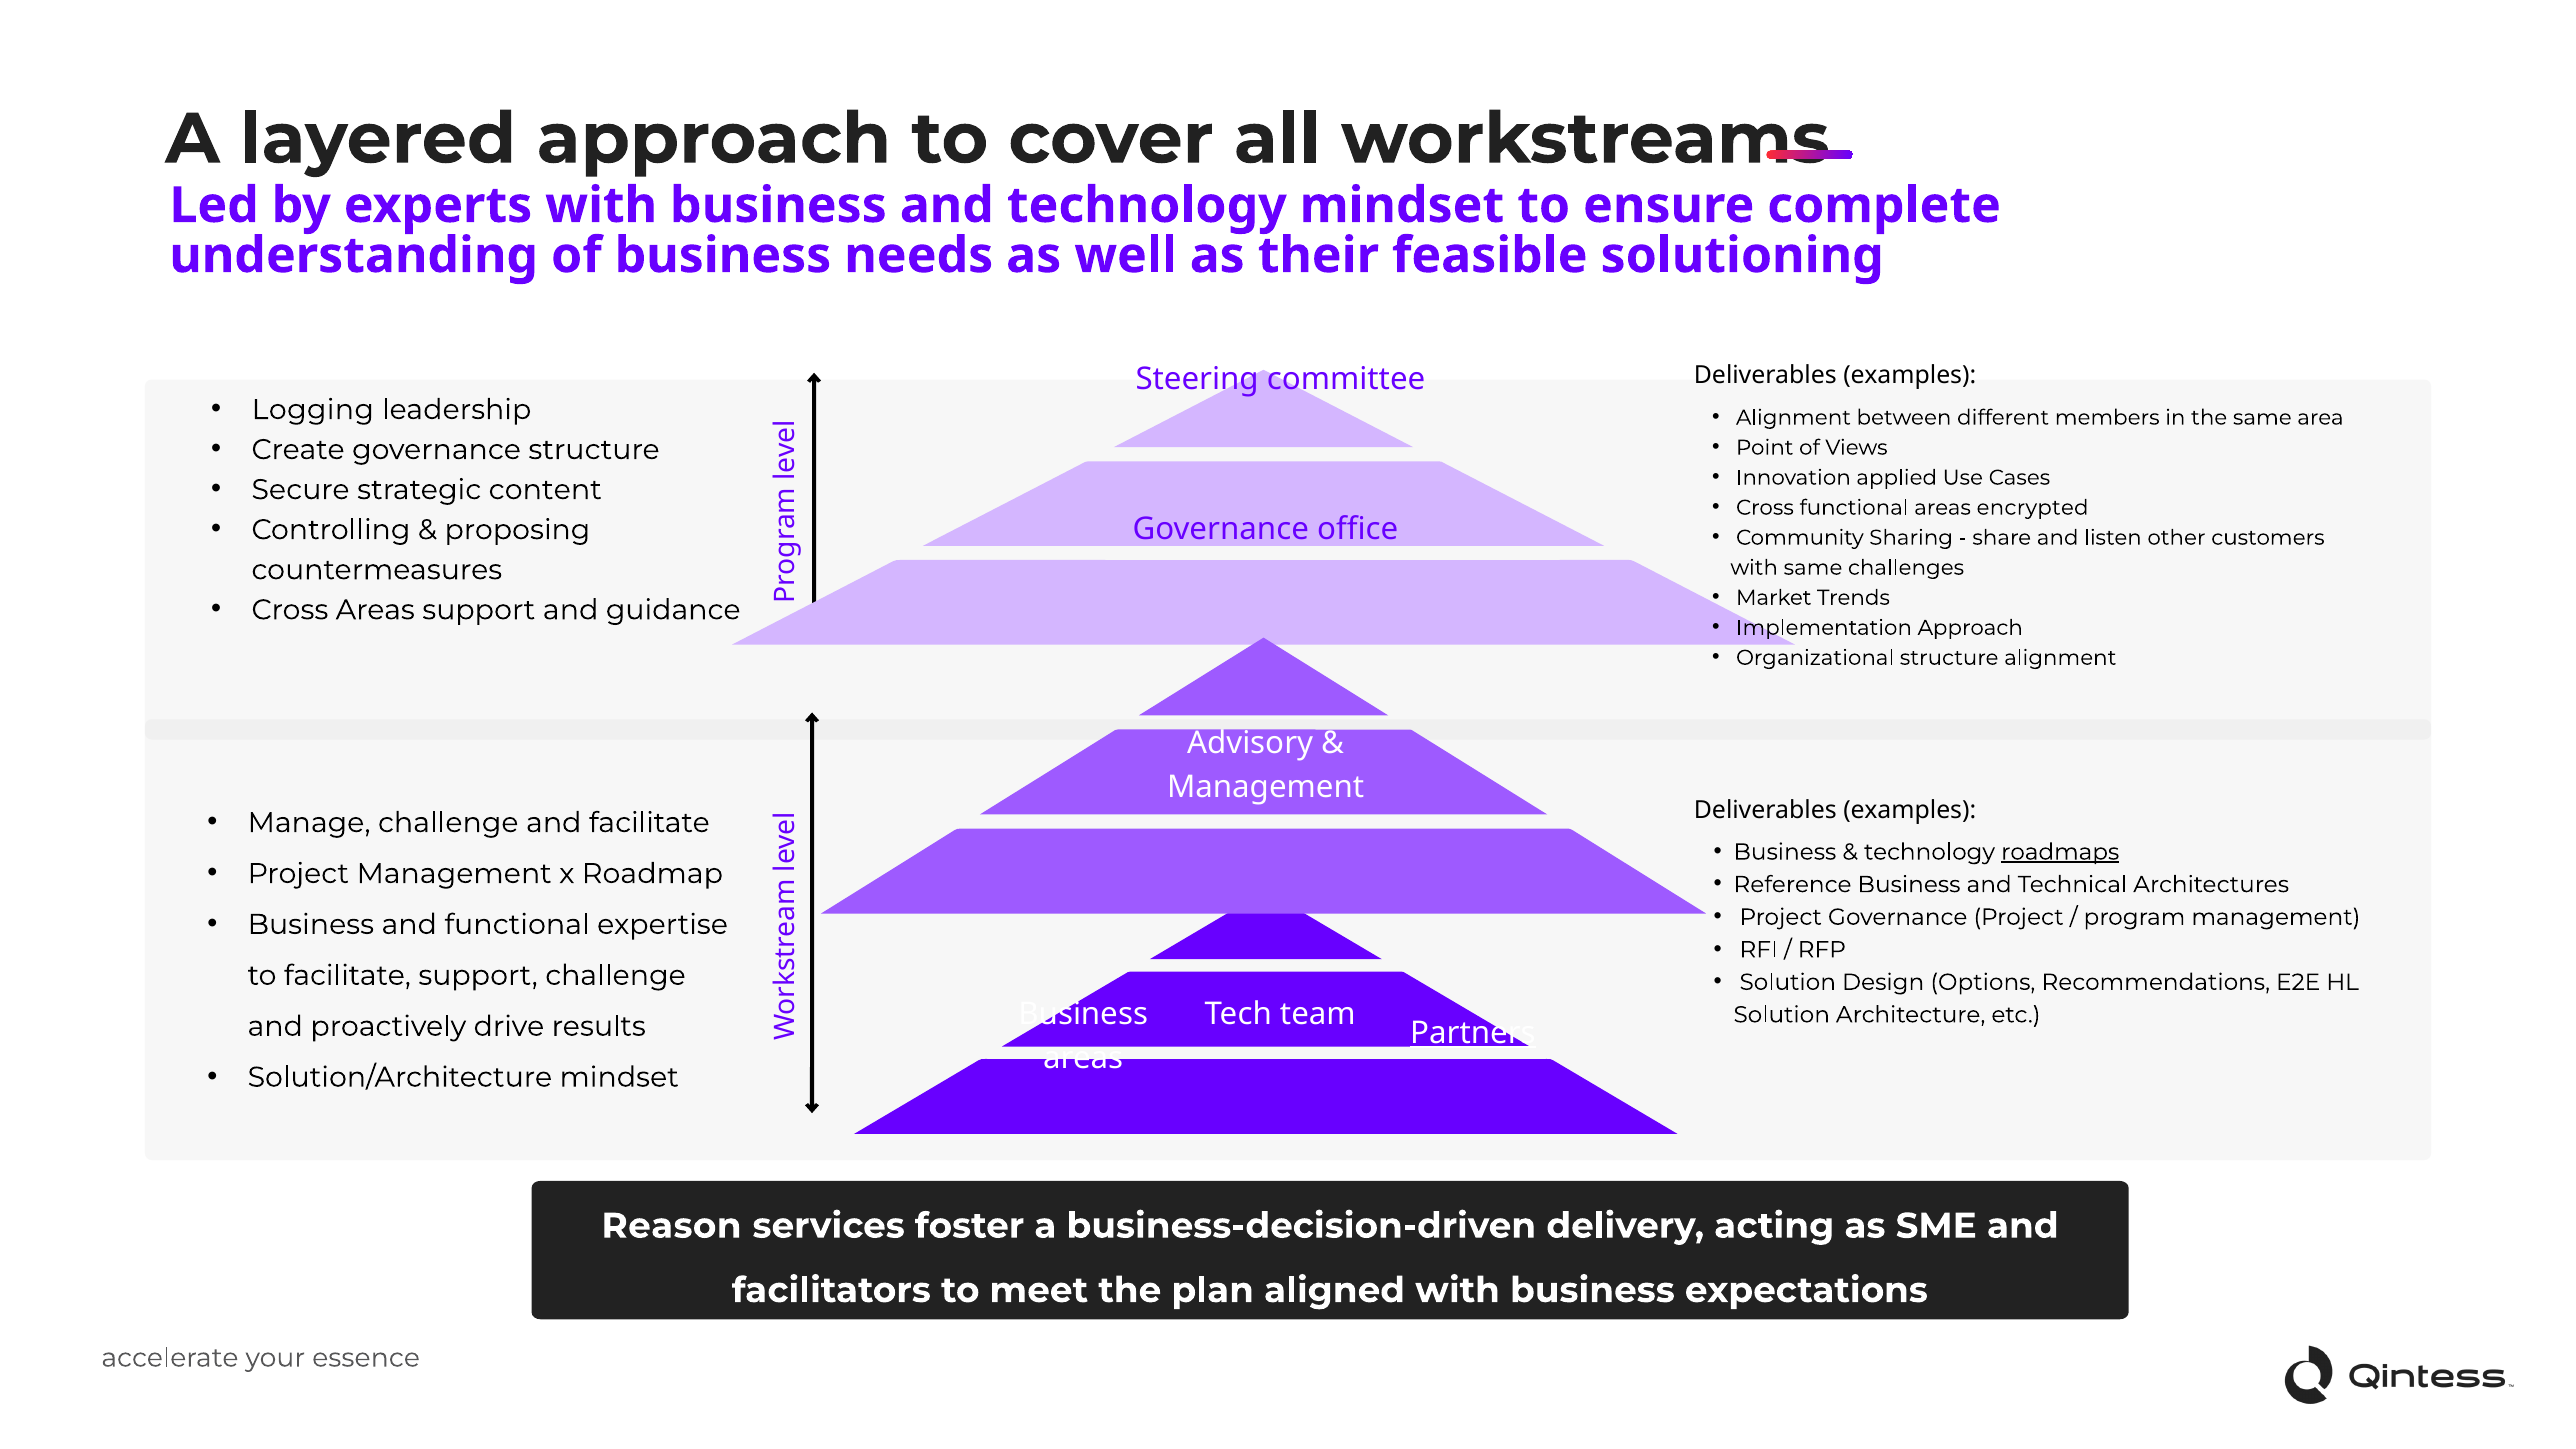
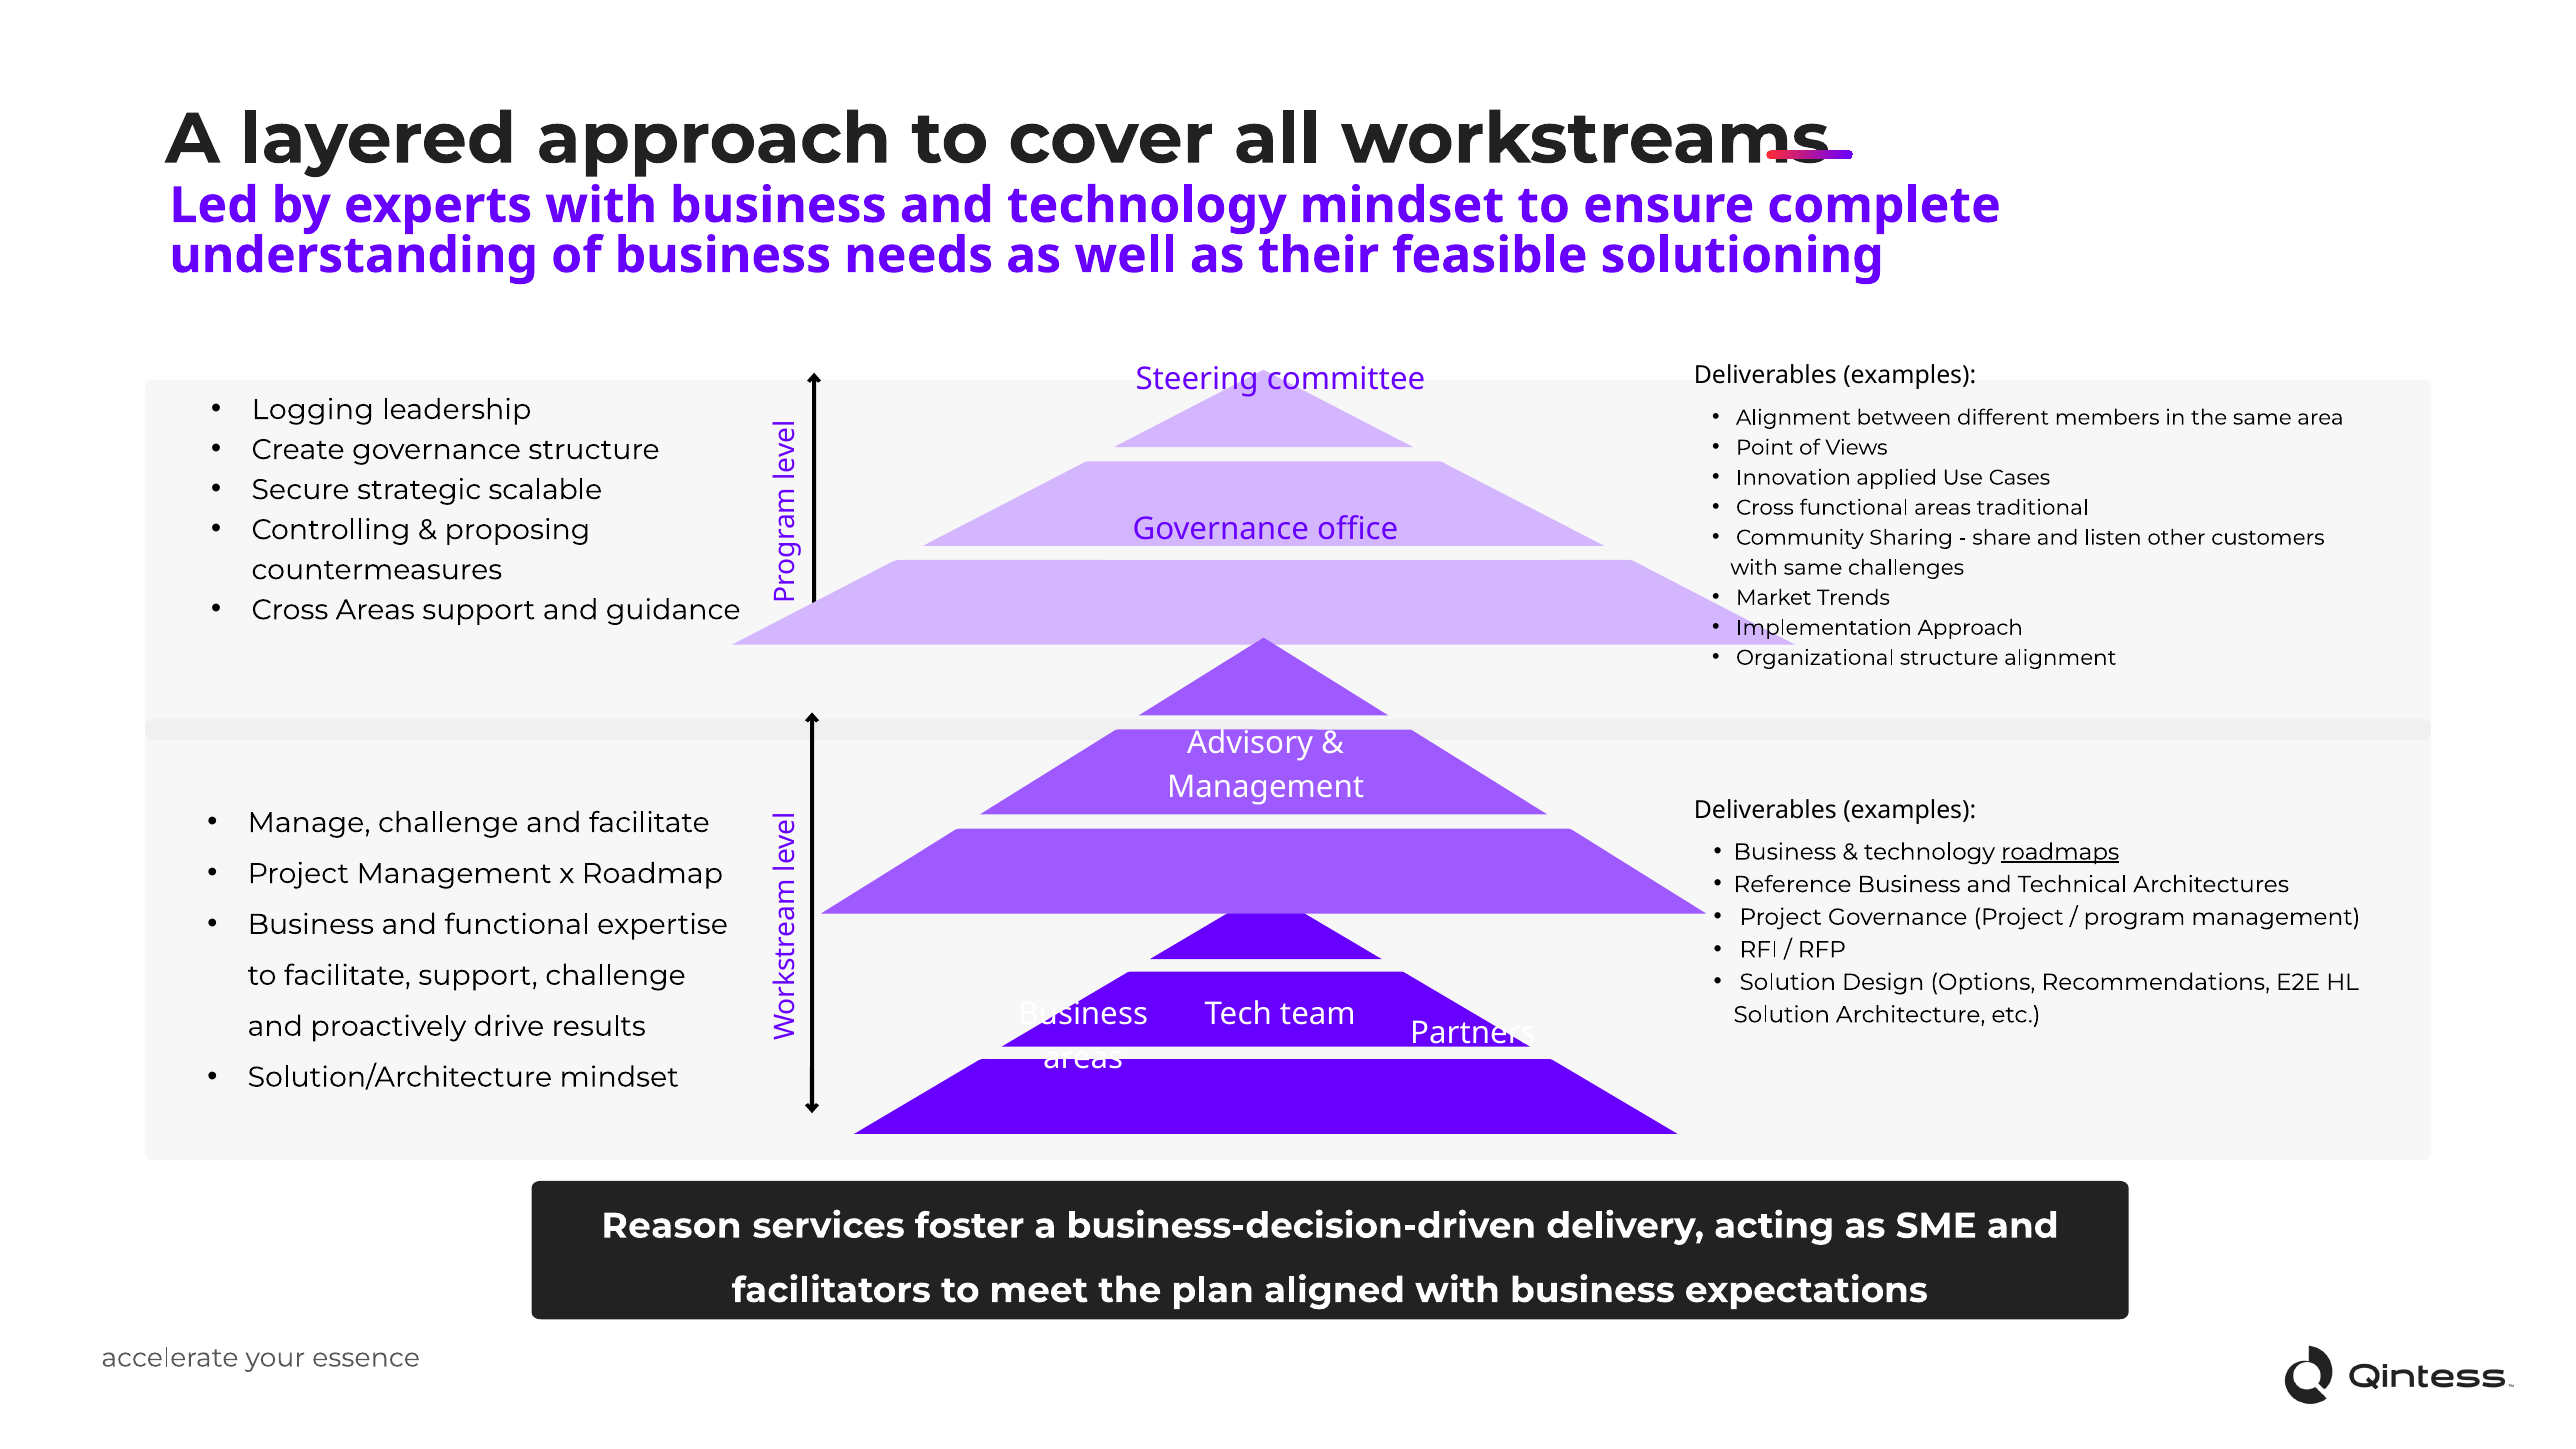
content: content -> scalable (545, 490)
encrypted: encrypted -> traditional (2033, 508)
Partners underline: present -> none (1473, 1033)
